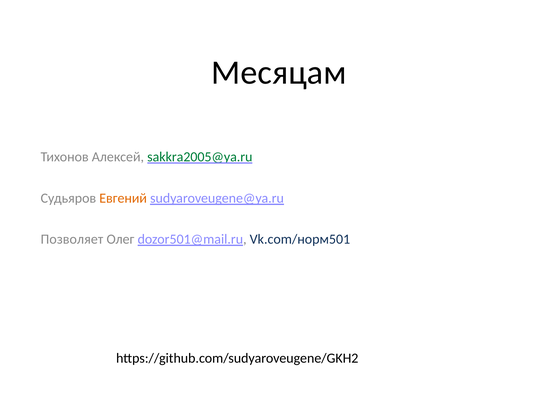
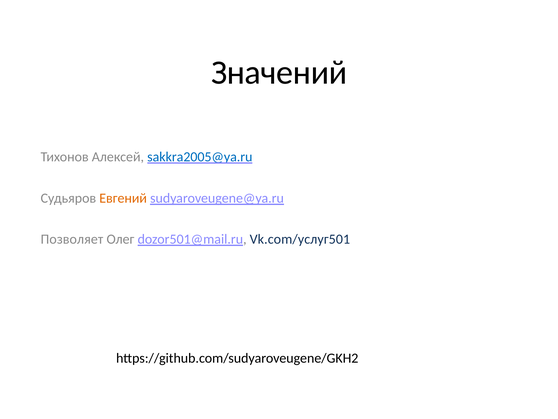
Месяцам: Месяцам -> Значений (279, 73)
sakkra2005@ya.ru colour: green -> blue (200, 157)
Vk.com/норм501: Vk.com/норм501 -> Vk.com/услуг501 (300, 239)
